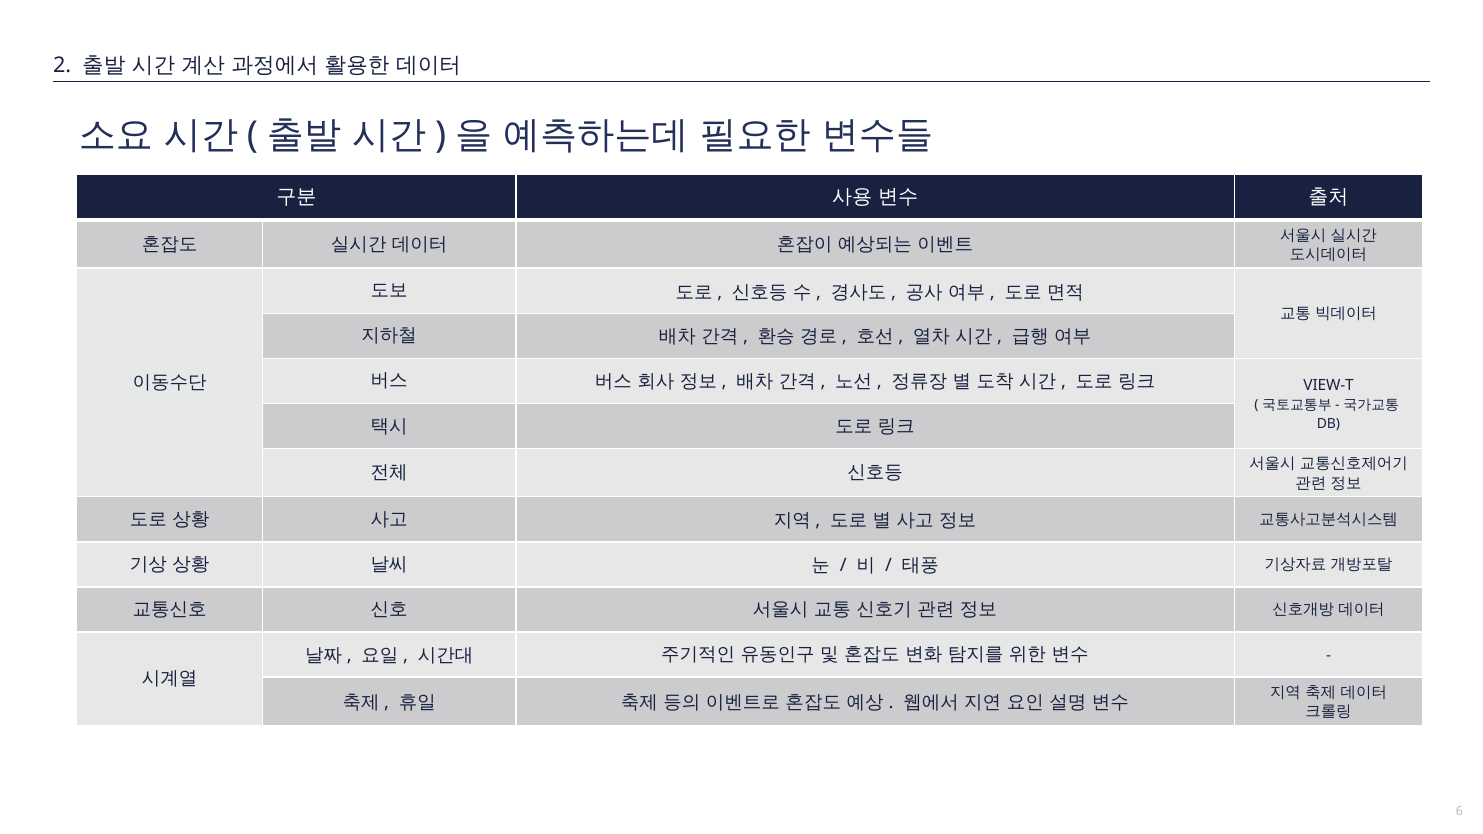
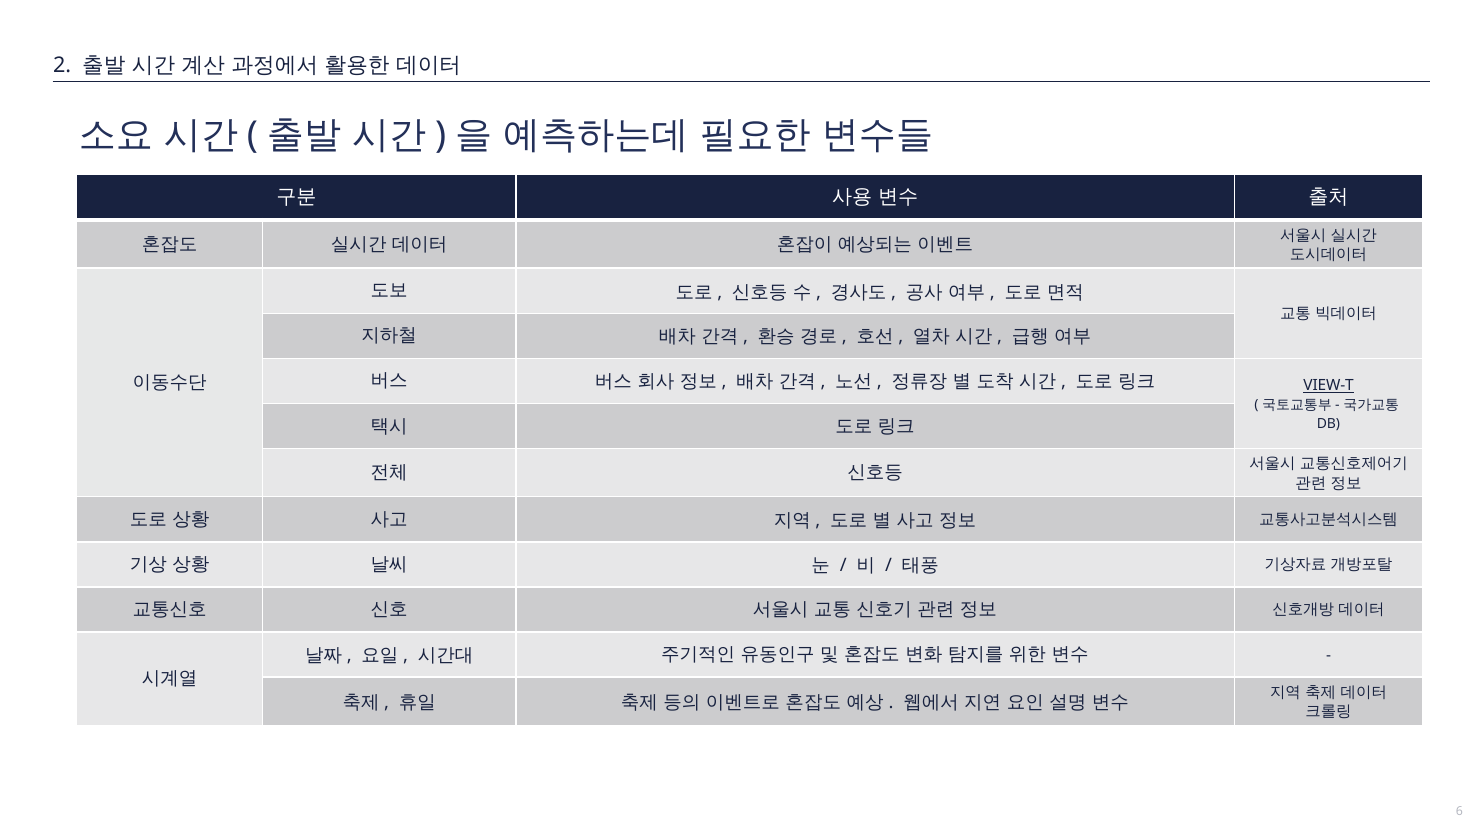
VIEW-T underline: none -> present (1329, 385)
